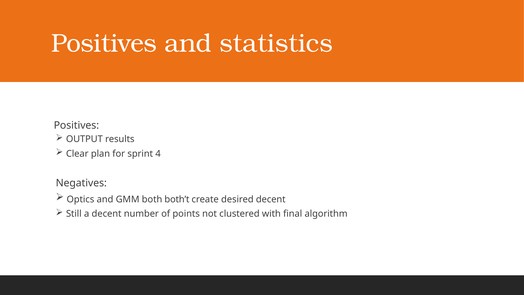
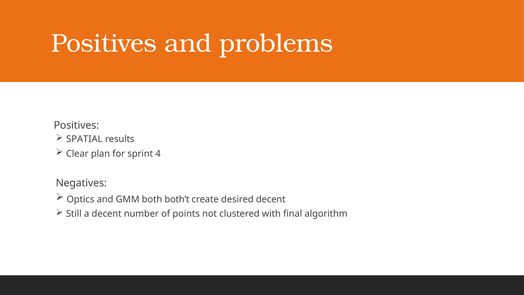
statistics: statistics -> problems (276, 43)
OUTPUT: OUTPUT -> SPATIAL (84, 139)
